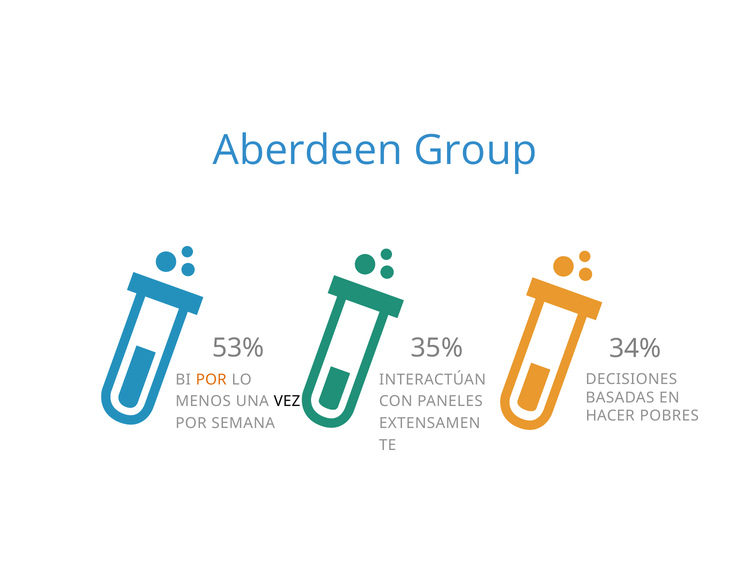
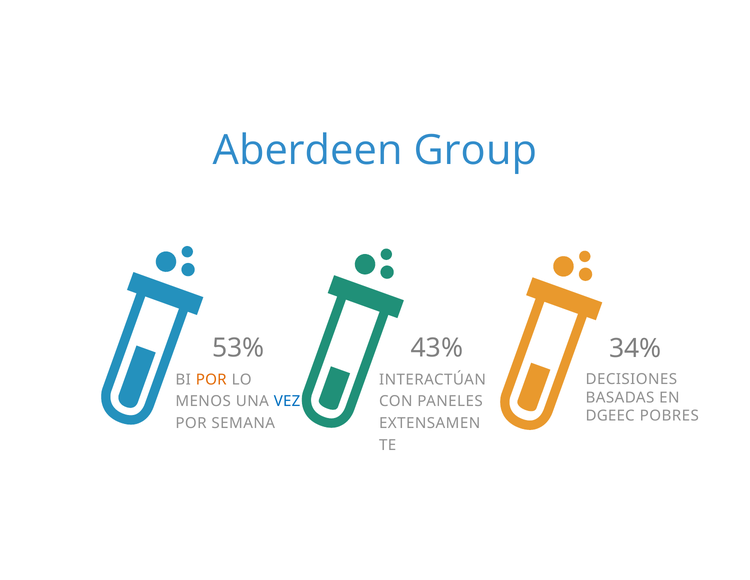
35%: 35% -> 43% (437, 348)
VEZ colour: black -> blue (287, 401)
HACER: HACER -> DGEEC (610, 416)
